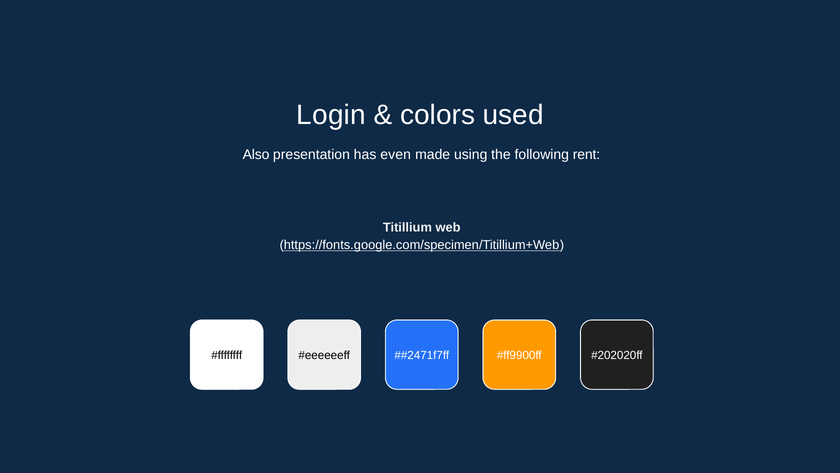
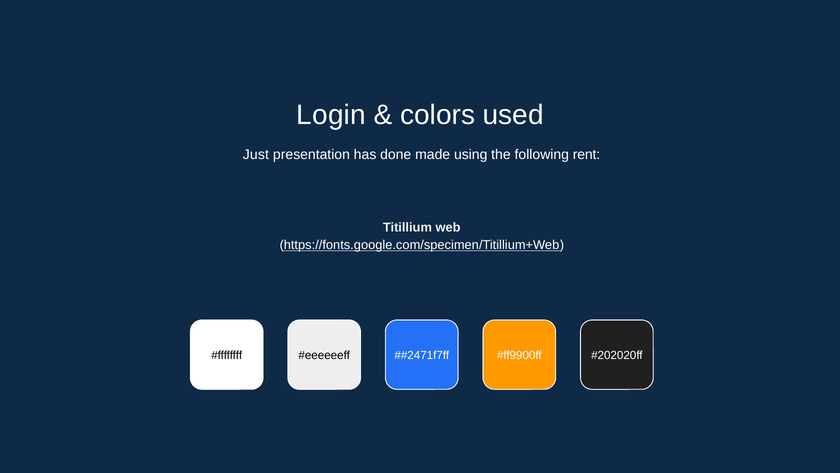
Also: Also -> Just (256, 154)
even: even -> done (396, 154)
